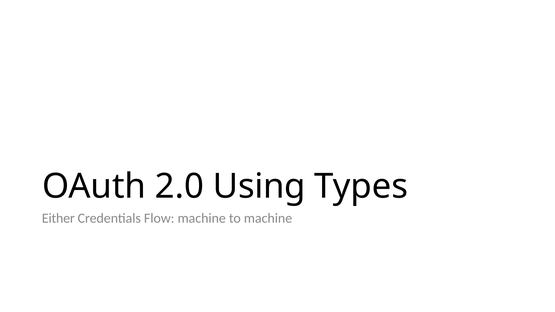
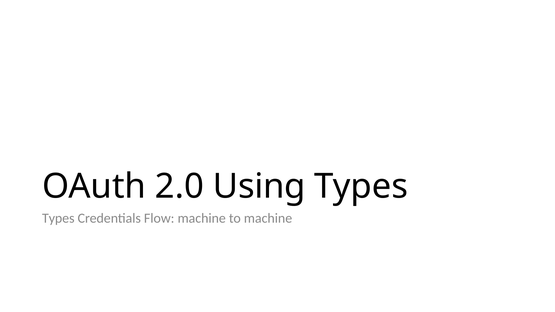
Either: Either -> Types (58, 218)
